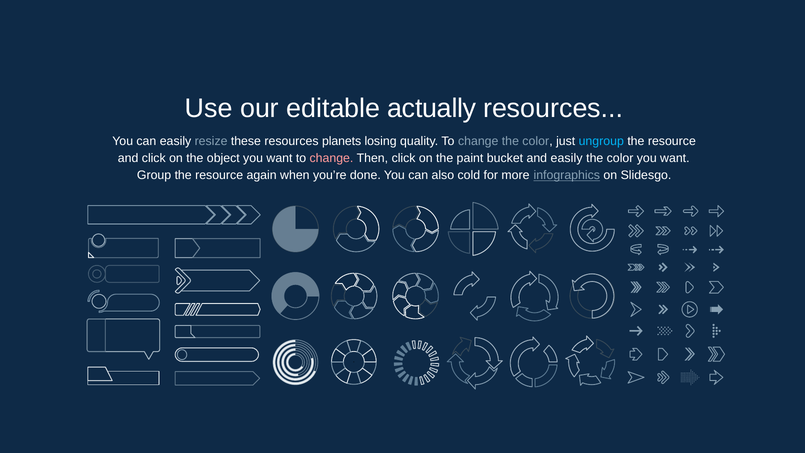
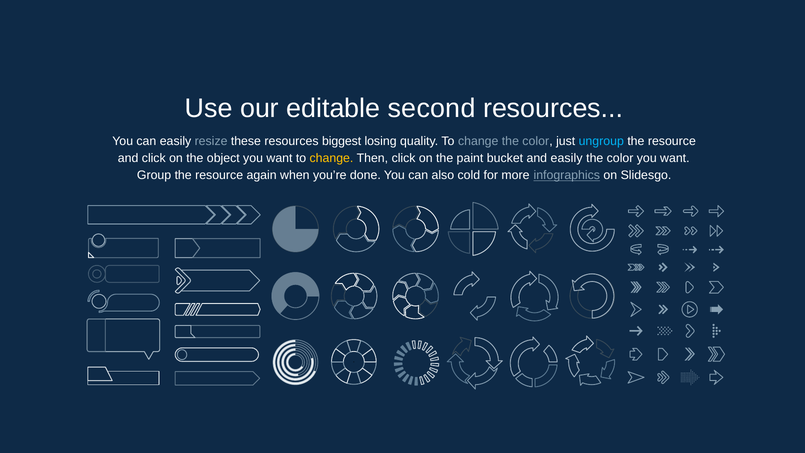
actually: actually -> second (432, 108)
planets: planets -> biggest (342, 141)
change colour: pink -> yellow (331, 158)
